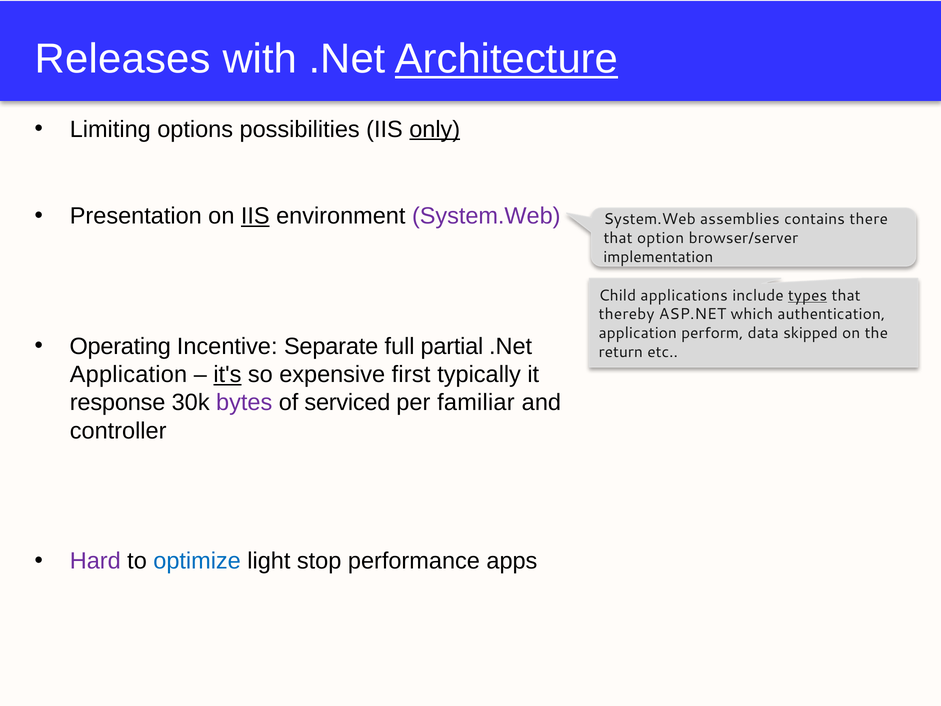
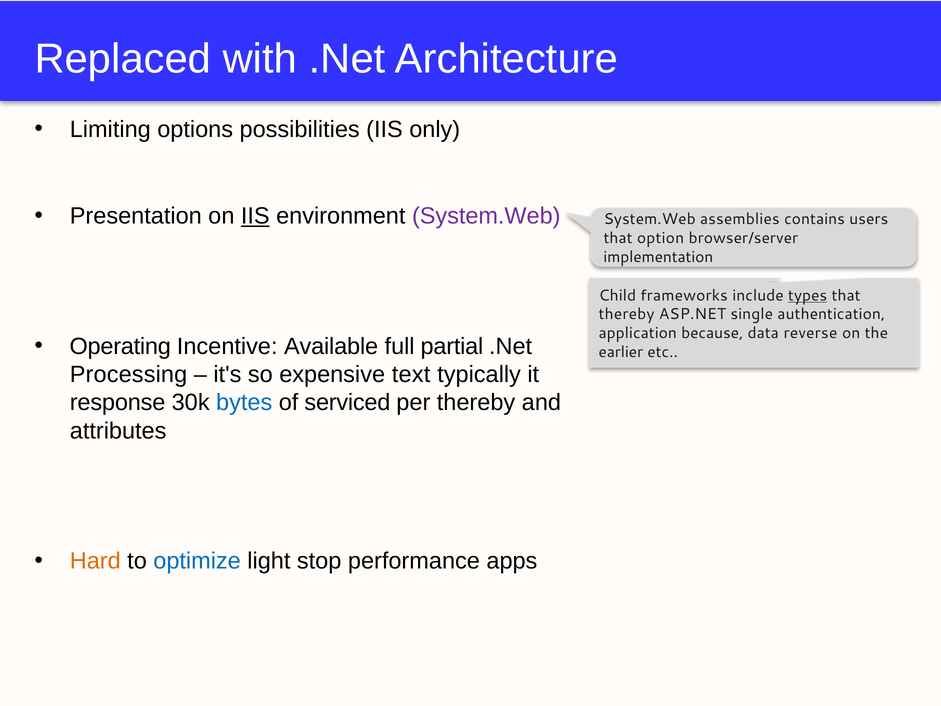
Releases: Releases -> Replaced (123, 59)
Architecture underline: present -> none (506, 59)
only underline: present -> none (435, 129)
there: there -> users (869, 219)
applications: applications -> frameworks (684, 295)
which: which -> single (752, 314)
perform: perform -> because (712, 333)
skipped: skipped -> reverse (810, 333)
Separate: Separate -> Available (331, 346)
return: return -> earlier (621, 352)
Application: Application -> Processing (129, 374)
it's underline: present -> none (227, 374)
first: first -> text (411, 374)
bytes colour: purple -> blue (244, 403)
per familiar: familiar -> thereby (476, 403)
controller: controller -> attributes (118, 431)
Hard colour: purple -> orange (95, 561)
